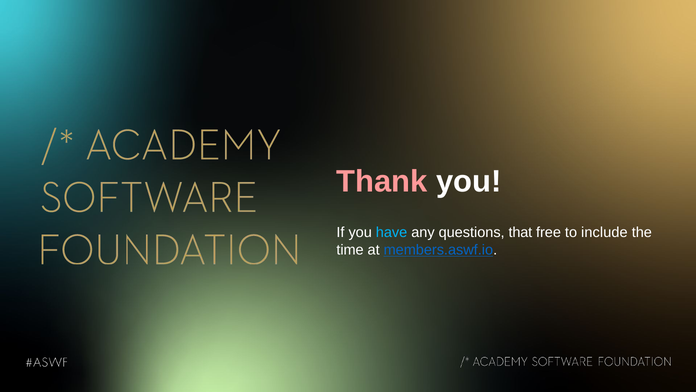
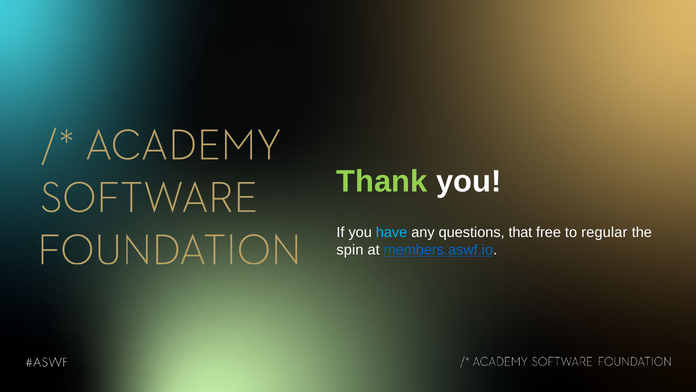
Thank colour: pink -> light green (382, 181)
include: include -> regular (604, 232)
time: time -> spin (350, 249)
